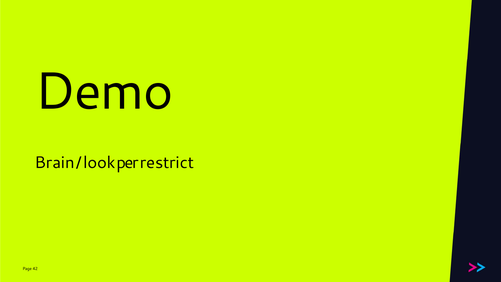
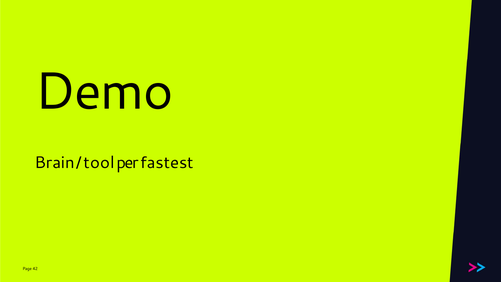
look: look -> tool (99, 163)
restrict: restrict -> fastest (167, 163)
